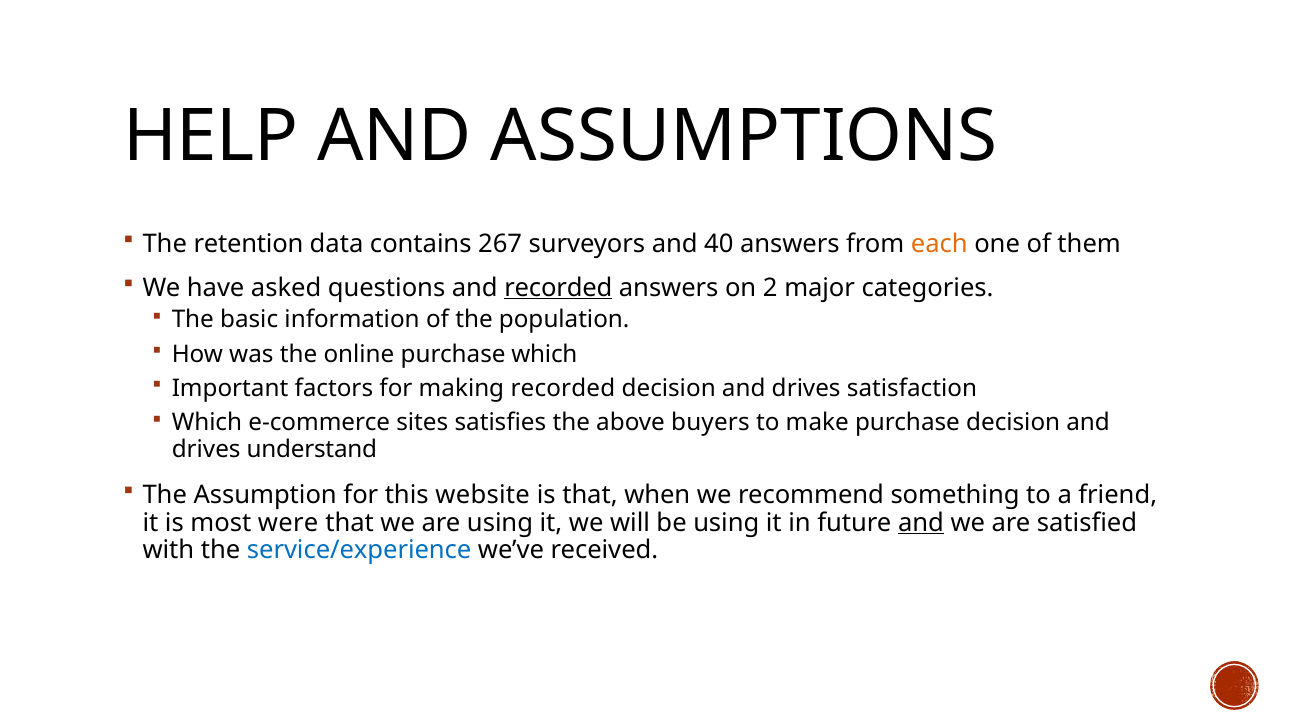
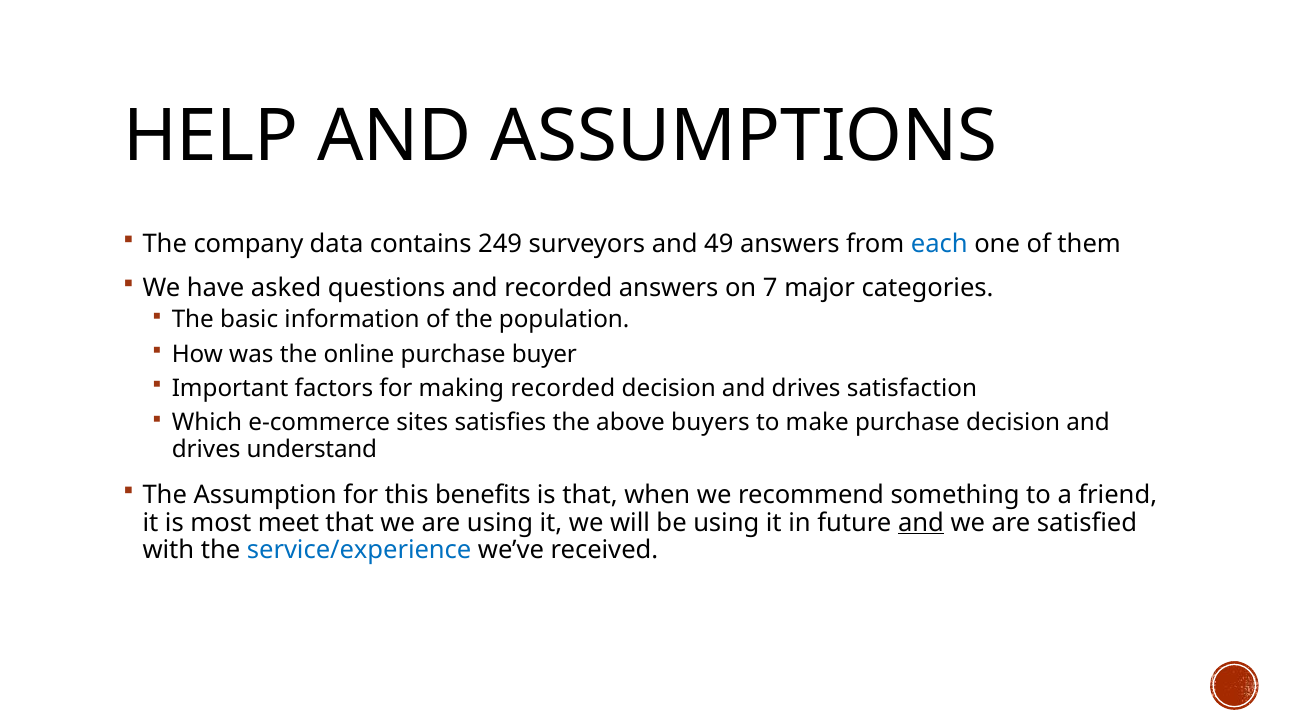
retention: retention -> company (248, 244)
267: 267 -> 249 (500, 244)
40: 40 -> 49 (719, 244)
each colour: orange -> blue (939, 244)
recorded underline: present -> none (558, 288)
2: 2 -> 7 (770, 288)
purchase which: which -> buyer (544, 354)
website: website -> benefits (483, 495)
were: were -> meet (288, 522)
